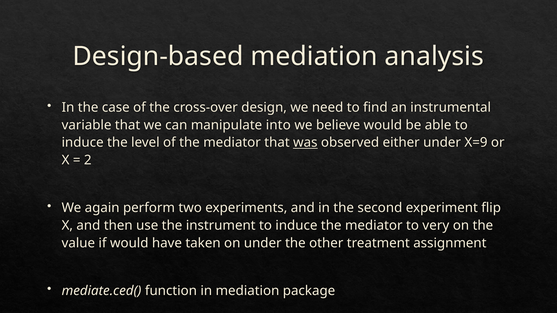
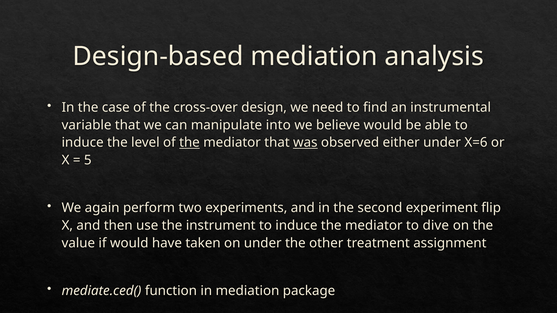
the underline: none -> present (189, 143)
X=9: X=9 -> X=6 (476, 143)
2: 2 -> 5 (88, 160)
very: very -> dive (436, 226)
